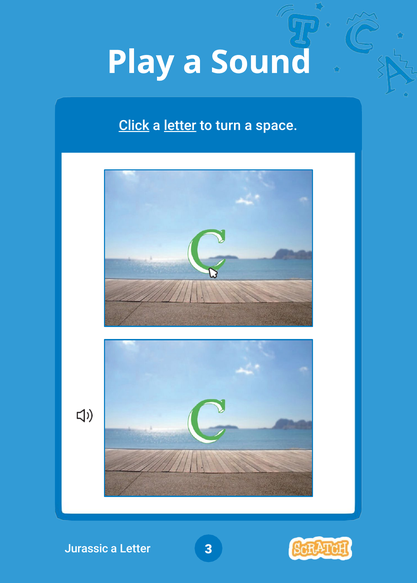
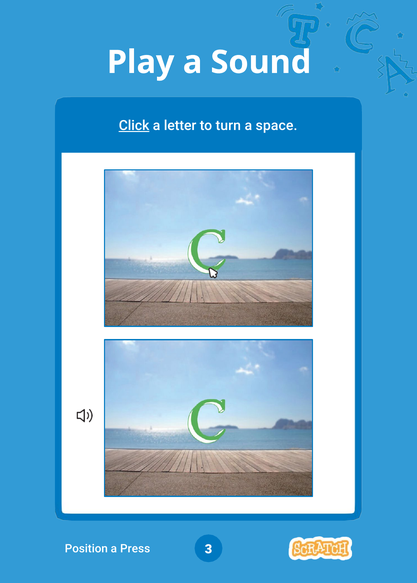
letter underline: present -> none (180, 126)
Jurassic: Jurassic -> Position (86, 550)
Letter: Letter -> Press (135, 550)
